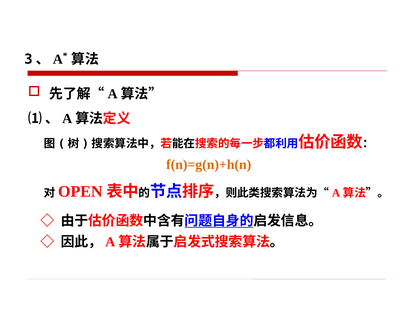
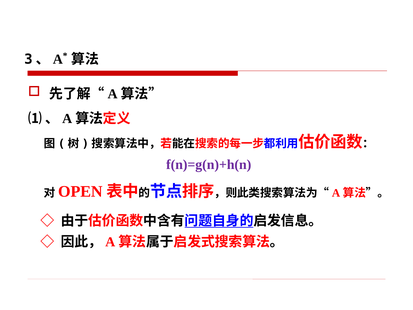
f(n)=g(n)+h(n colour: orange -> purple (209, 164)
